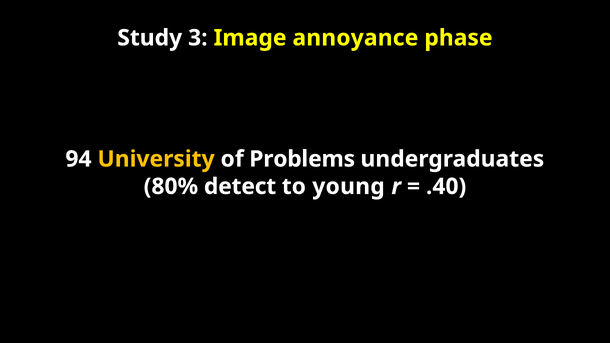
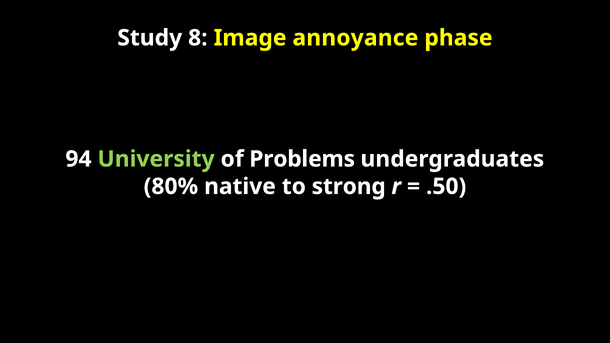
3: 3 -> 8 (198, 38)
University colour: yellow -> light green (156, 159)
detect: detect -> native (240, 187)
young: young -> strong (349, 187)
.40: .40 -> .50 (446, 187)
